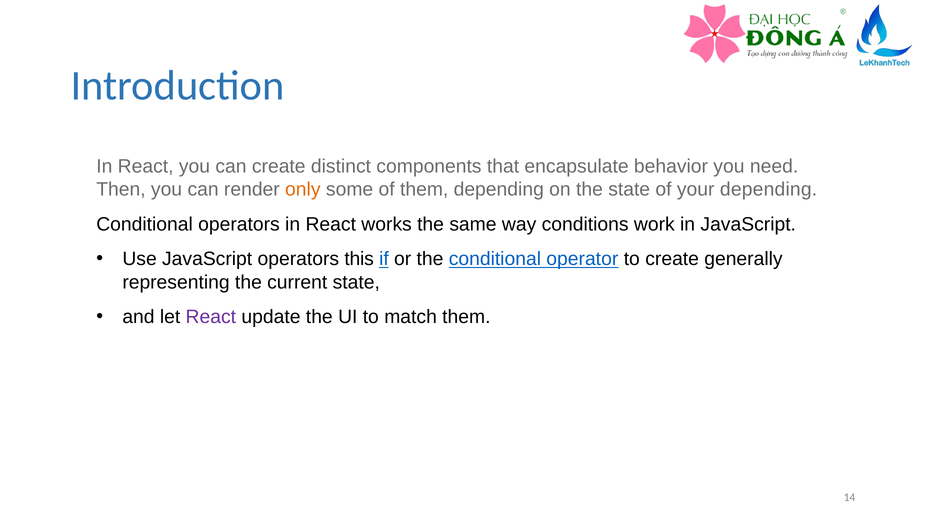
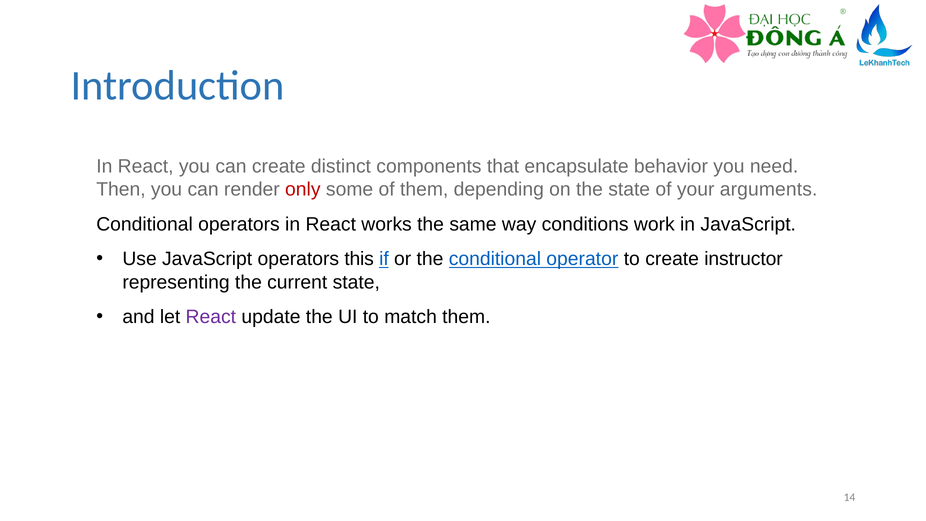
only colour: orange -> red (303, 190)
your depending: depending -> arguments (769, 190)
generally: generally -> instructor (744, 259)
